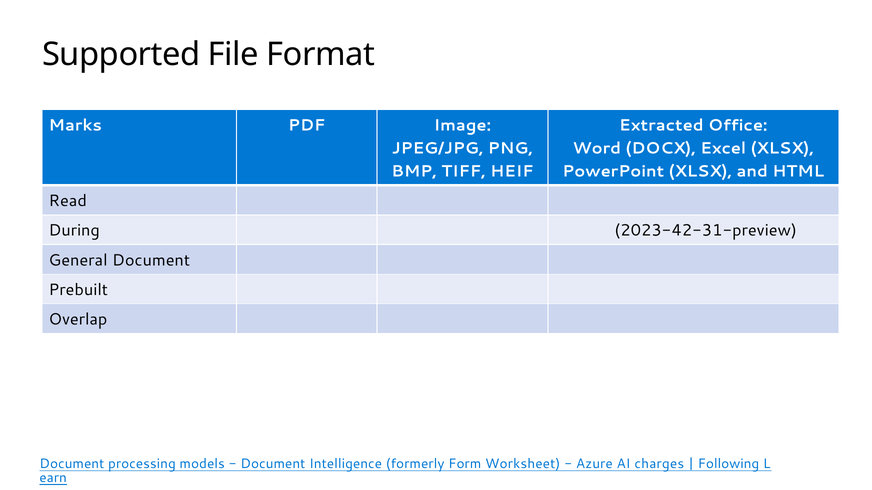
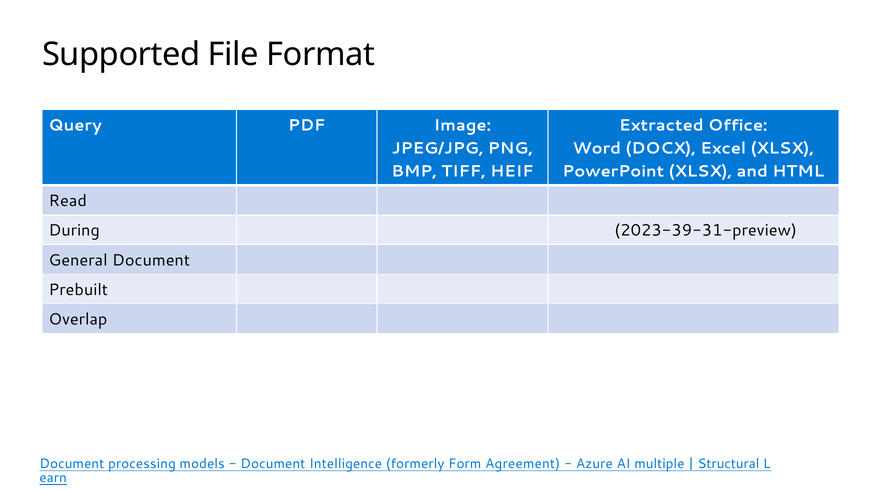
Marks: Marks -> Query (75, 125)
2023-42-31-preview: 2023-42-31-preview -> 2023-39-31-preview (706, 231)
Worksheet: Worksheet -> Agreement (523, 464)
charges: charges -> multiple (659, 464)
Following: Following -> Structural (729, 464)
